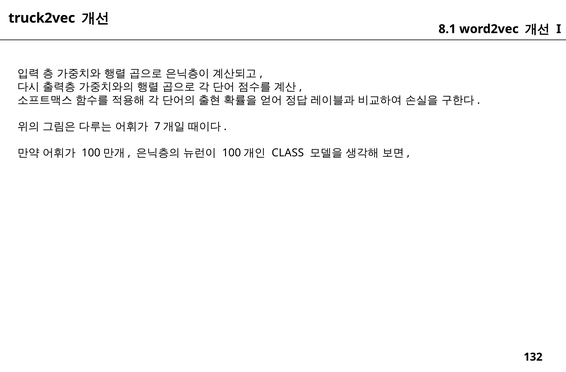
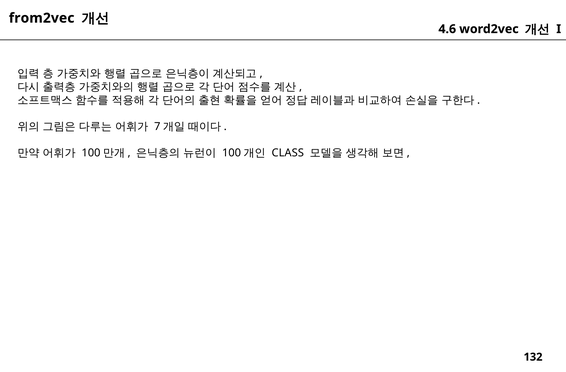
truck2vec: truck2vec -> from2vec (42, 18)
8.1: 8.1 -> 4.6 (447, 29)
